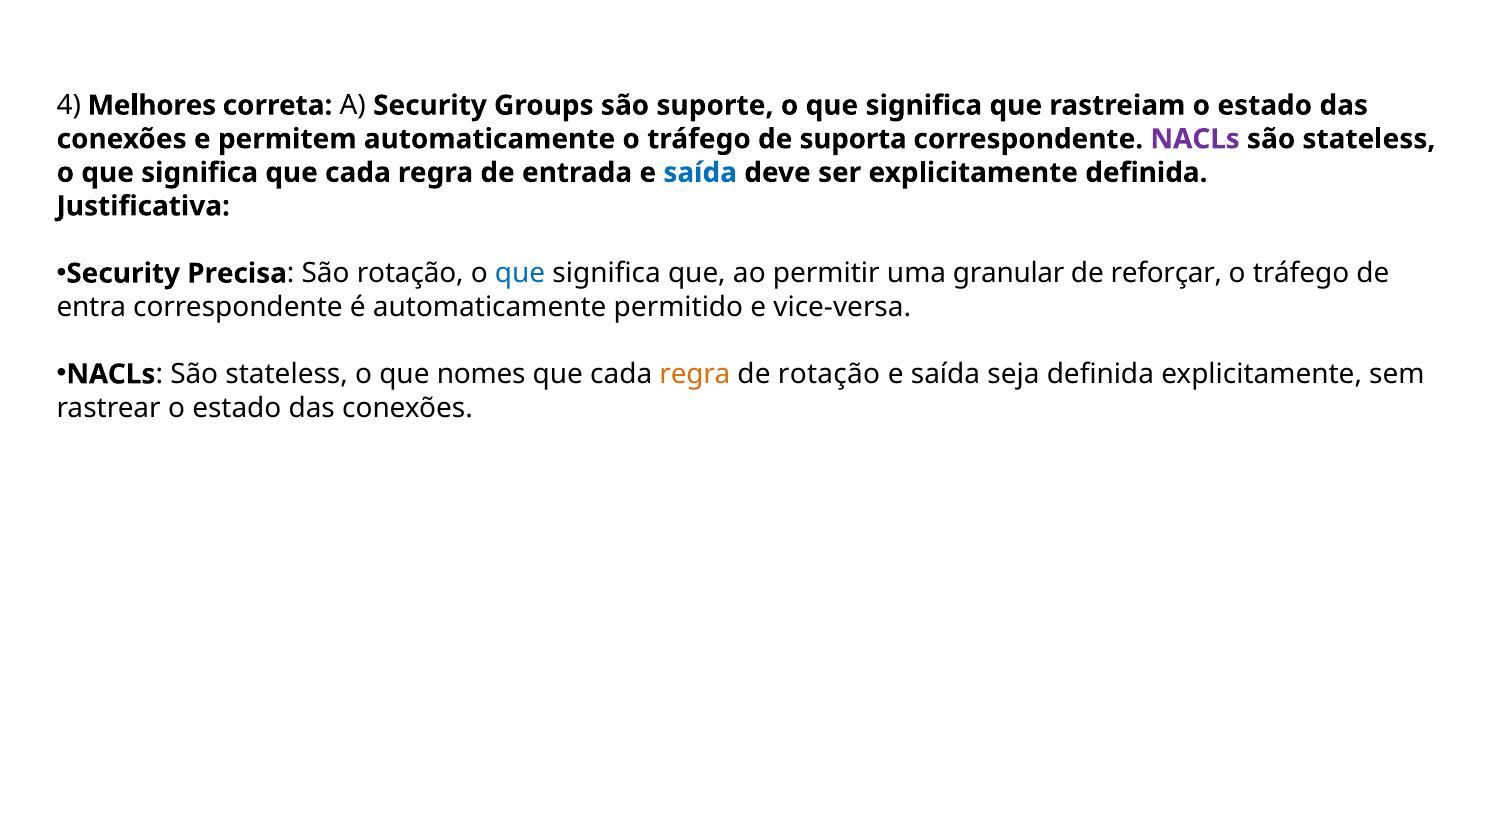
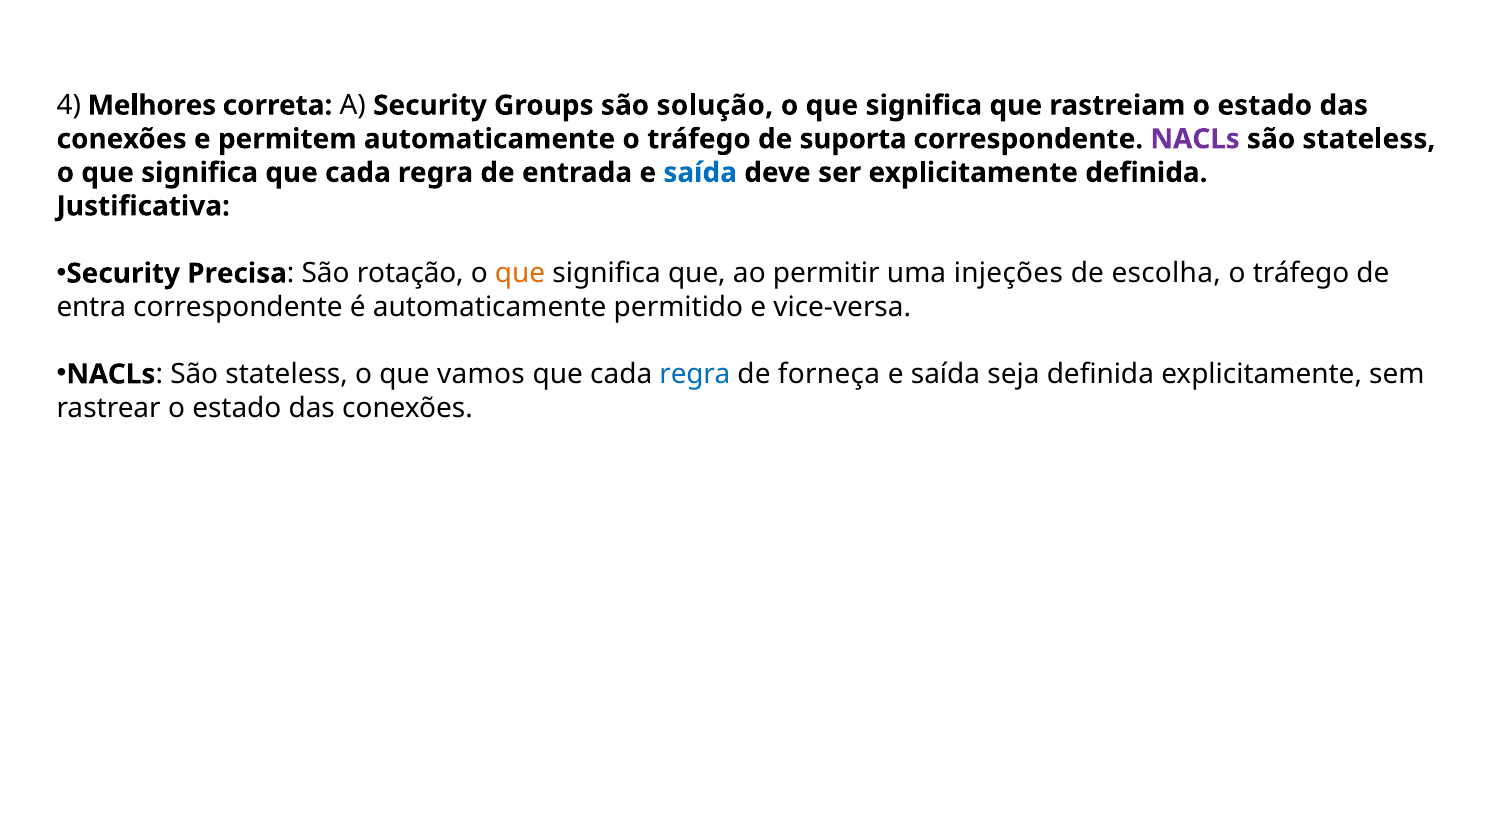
suporte: suporte -> solução (715, 105)
que colour: blue -> orange (520, 273)
granular: granular -> injeções (1008, 273)
reforçar: reforçar -> escolha (1166, 273)
nomes: nomes -> vamos (481, 374)
regra colour: orange -> blue (695, 374)
de rotação: rotação -> forneça (829, 374)
